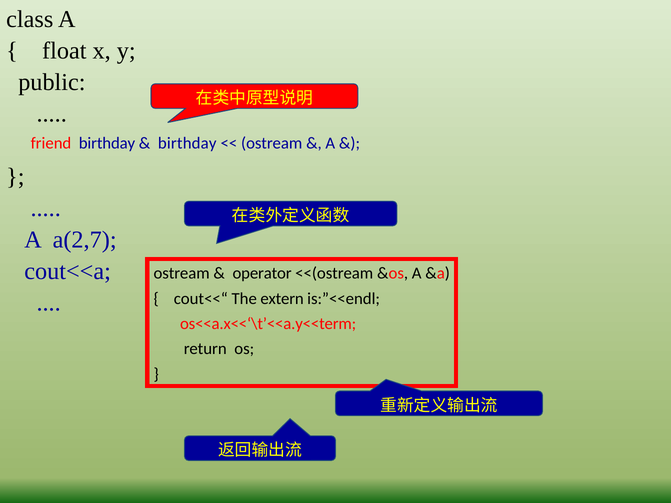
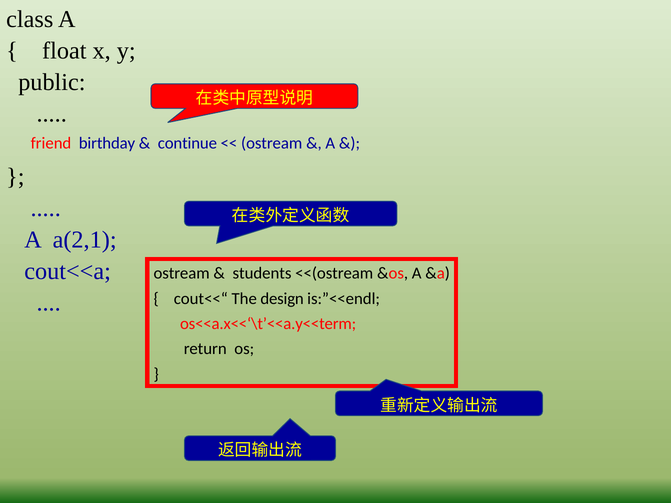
birthday: birthday -> continue (187, 143)
a(2,7: a(2,7 -> a(2,1 (85, 240)
operator: operator -> students (262, 274)
extern: extern -> design (282, 299)
